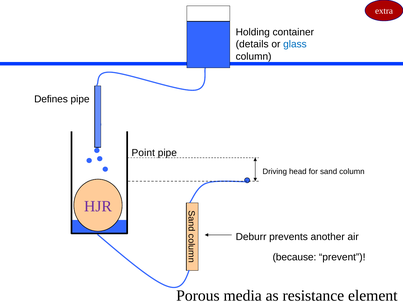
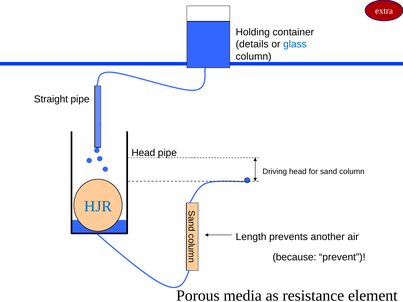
Defines: Defines -> Straight (51, 99)
Point: Point -> Head (143, 153)
HJR colour: purple -> blue (98, 206)
Deburr: Deburr -> Length (251, 237)
